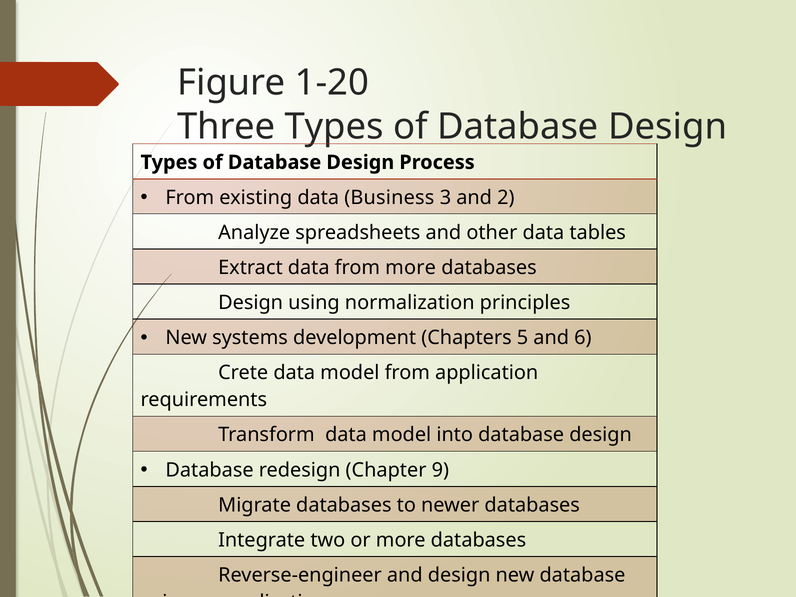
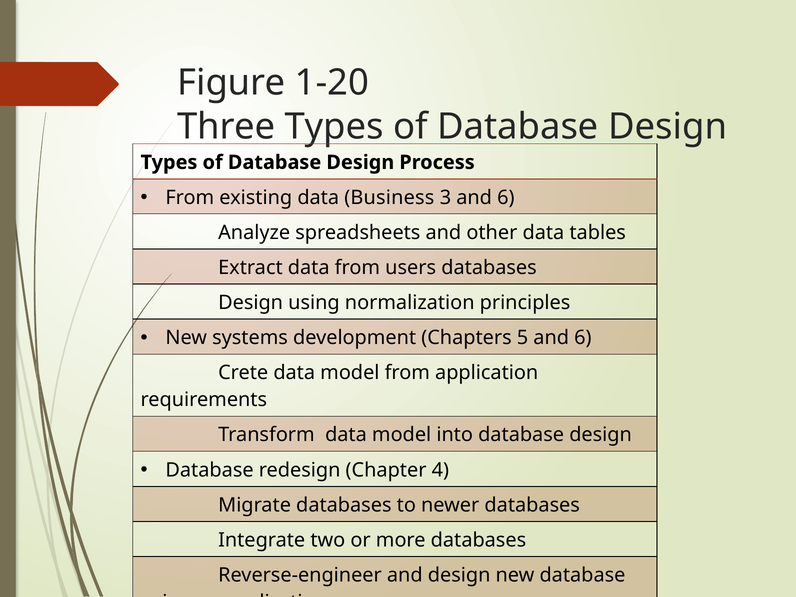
3 and 2: 2 -> 6 (506, 197)
from more: more -> users (411, 268)
9: 9 -> 4 (440, 470)
